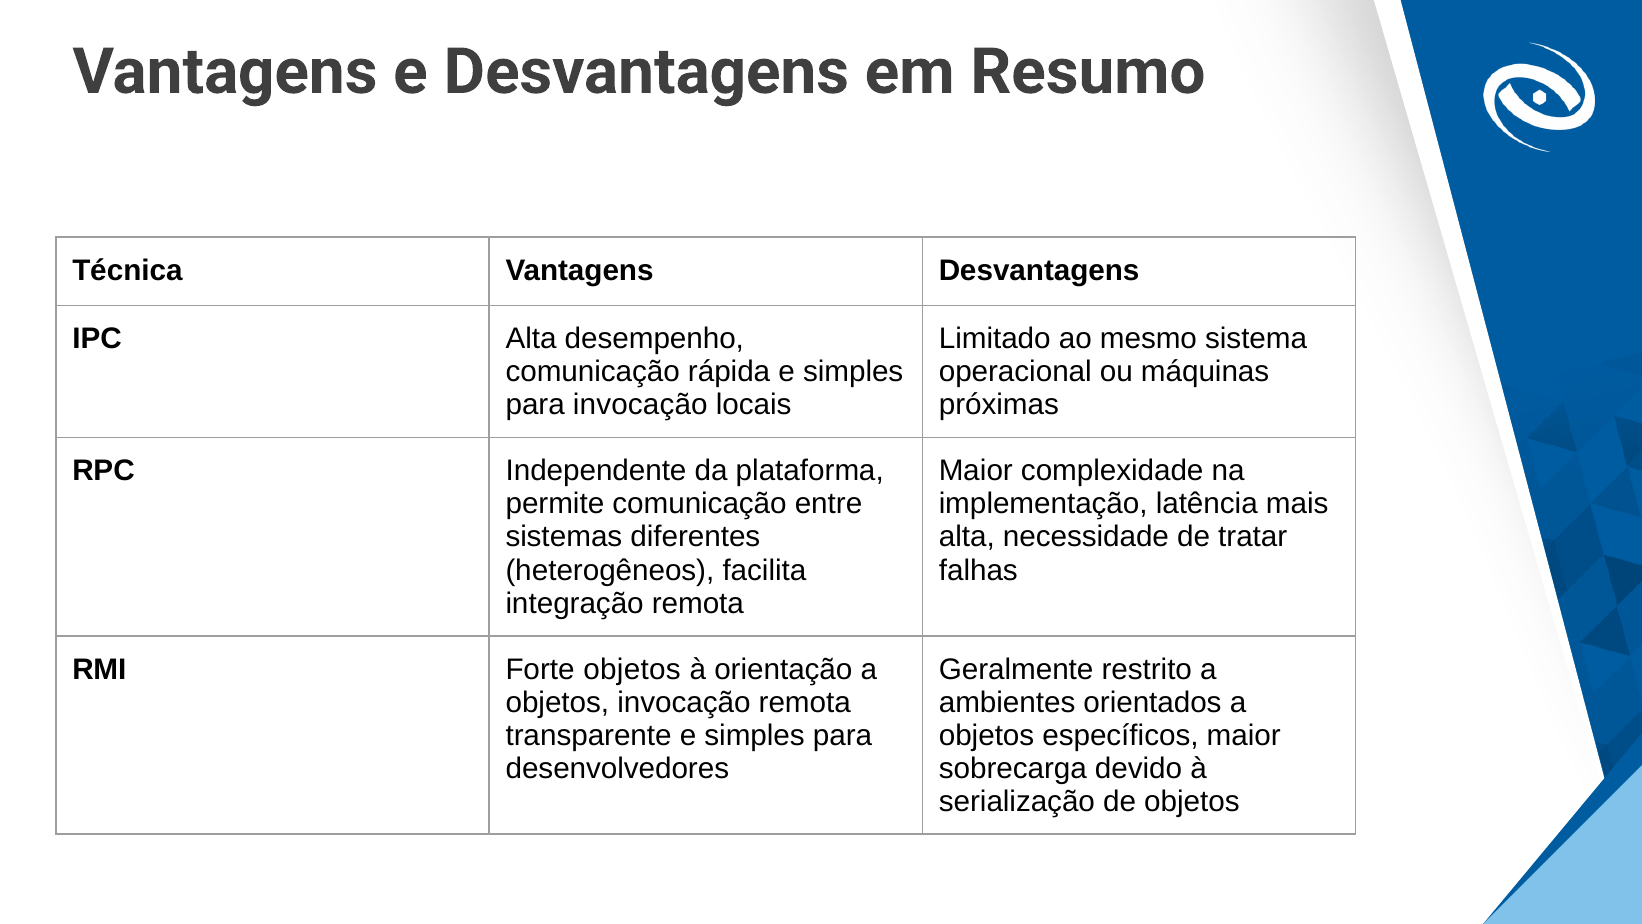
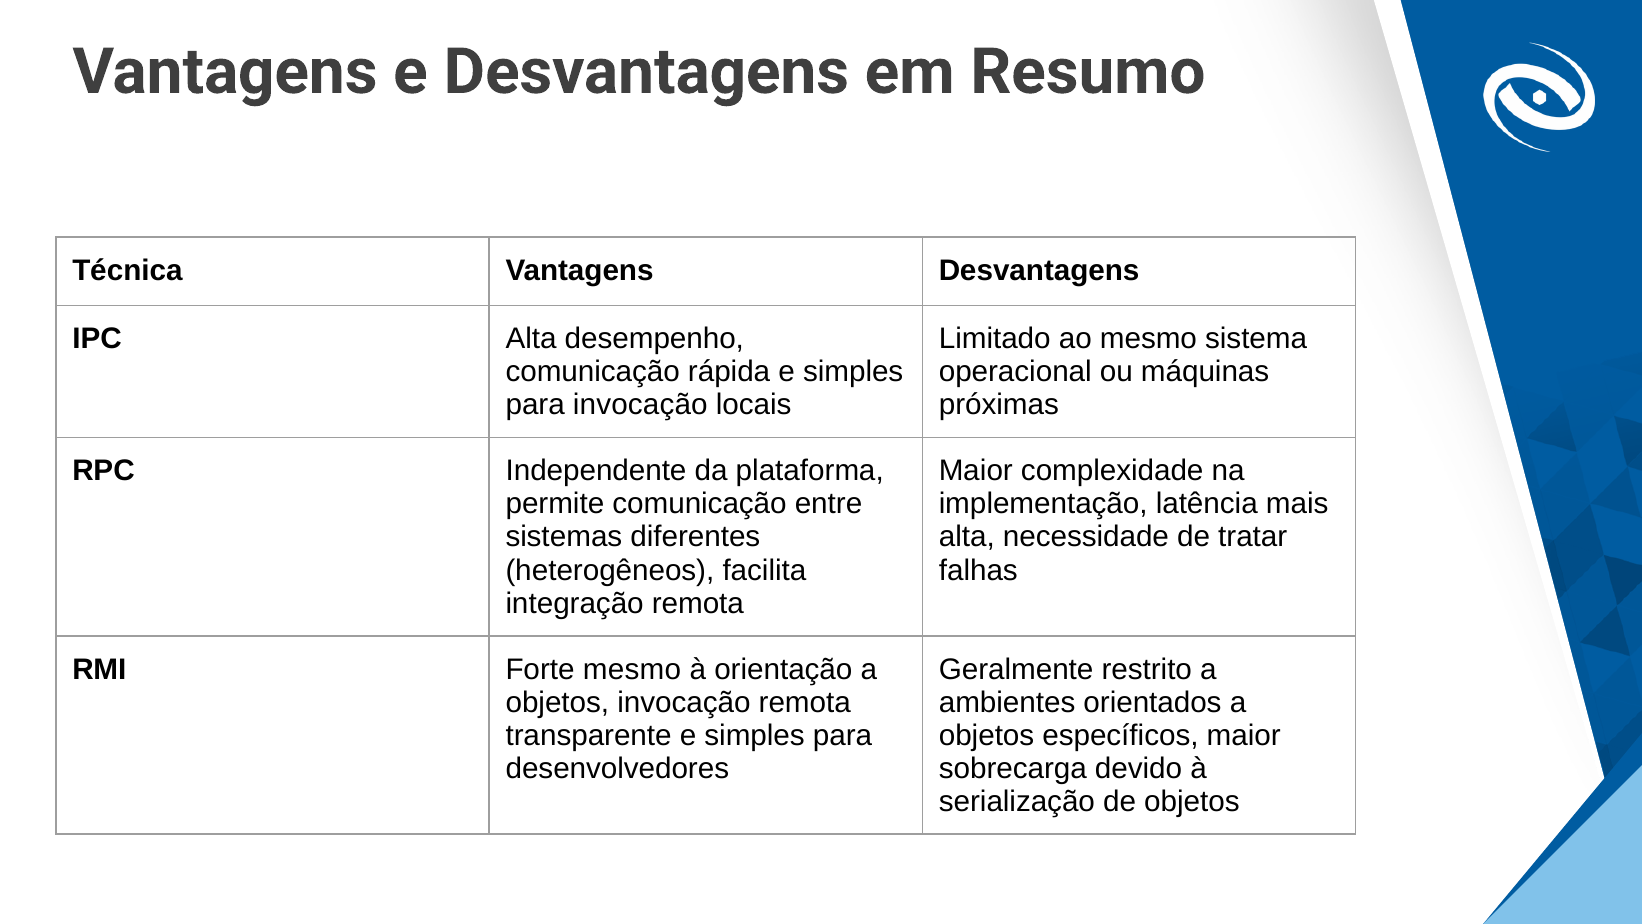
Forte objetos: objetos -> mesmo (632, 669)
